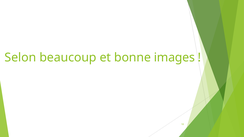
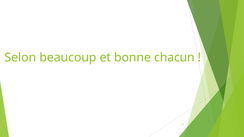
images: images -> chacun (174, 58)
